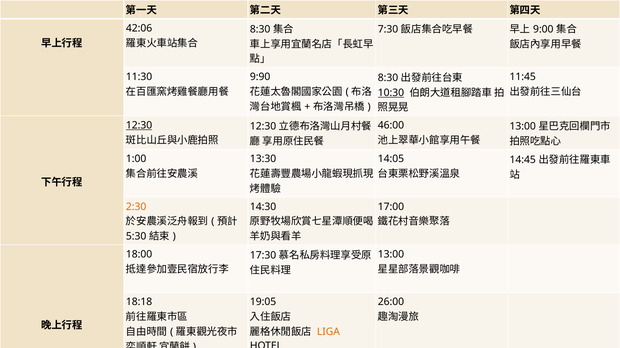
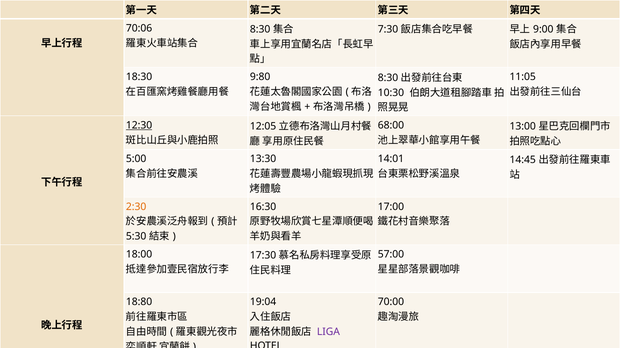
42:06: 42:06 -> 70:06 (139, 28)
11:30: 11:30 -> 18:30 (139, 77)
9:90: 9:90 -> 9:80 (260, 77)
11:45: 11:45 -> 11:05 (523, 77)
10:30 underline: present -> none (391, 93)
46:00: 46:00 -> 68:00 (391, 126)
12:30: 12:30 -> 12:05 (263, 127)
1:00: 1:00 -> 5:00 (136, 159)
14:05: 14:05 -> 14:01 (391, 159)
14:30: 14:30 -> 16:30 (263, 207)
13:00: 13:00 -> 57:00 (391, 255)
18:18: 18:18 -> 18:80 (139, 303)
19:05: 19:05 -> 19:04 (263, 303)
26:00: 26:00 -> 70:00 (391, 303)
LIGA colour: orange -> purple (328, 333)
